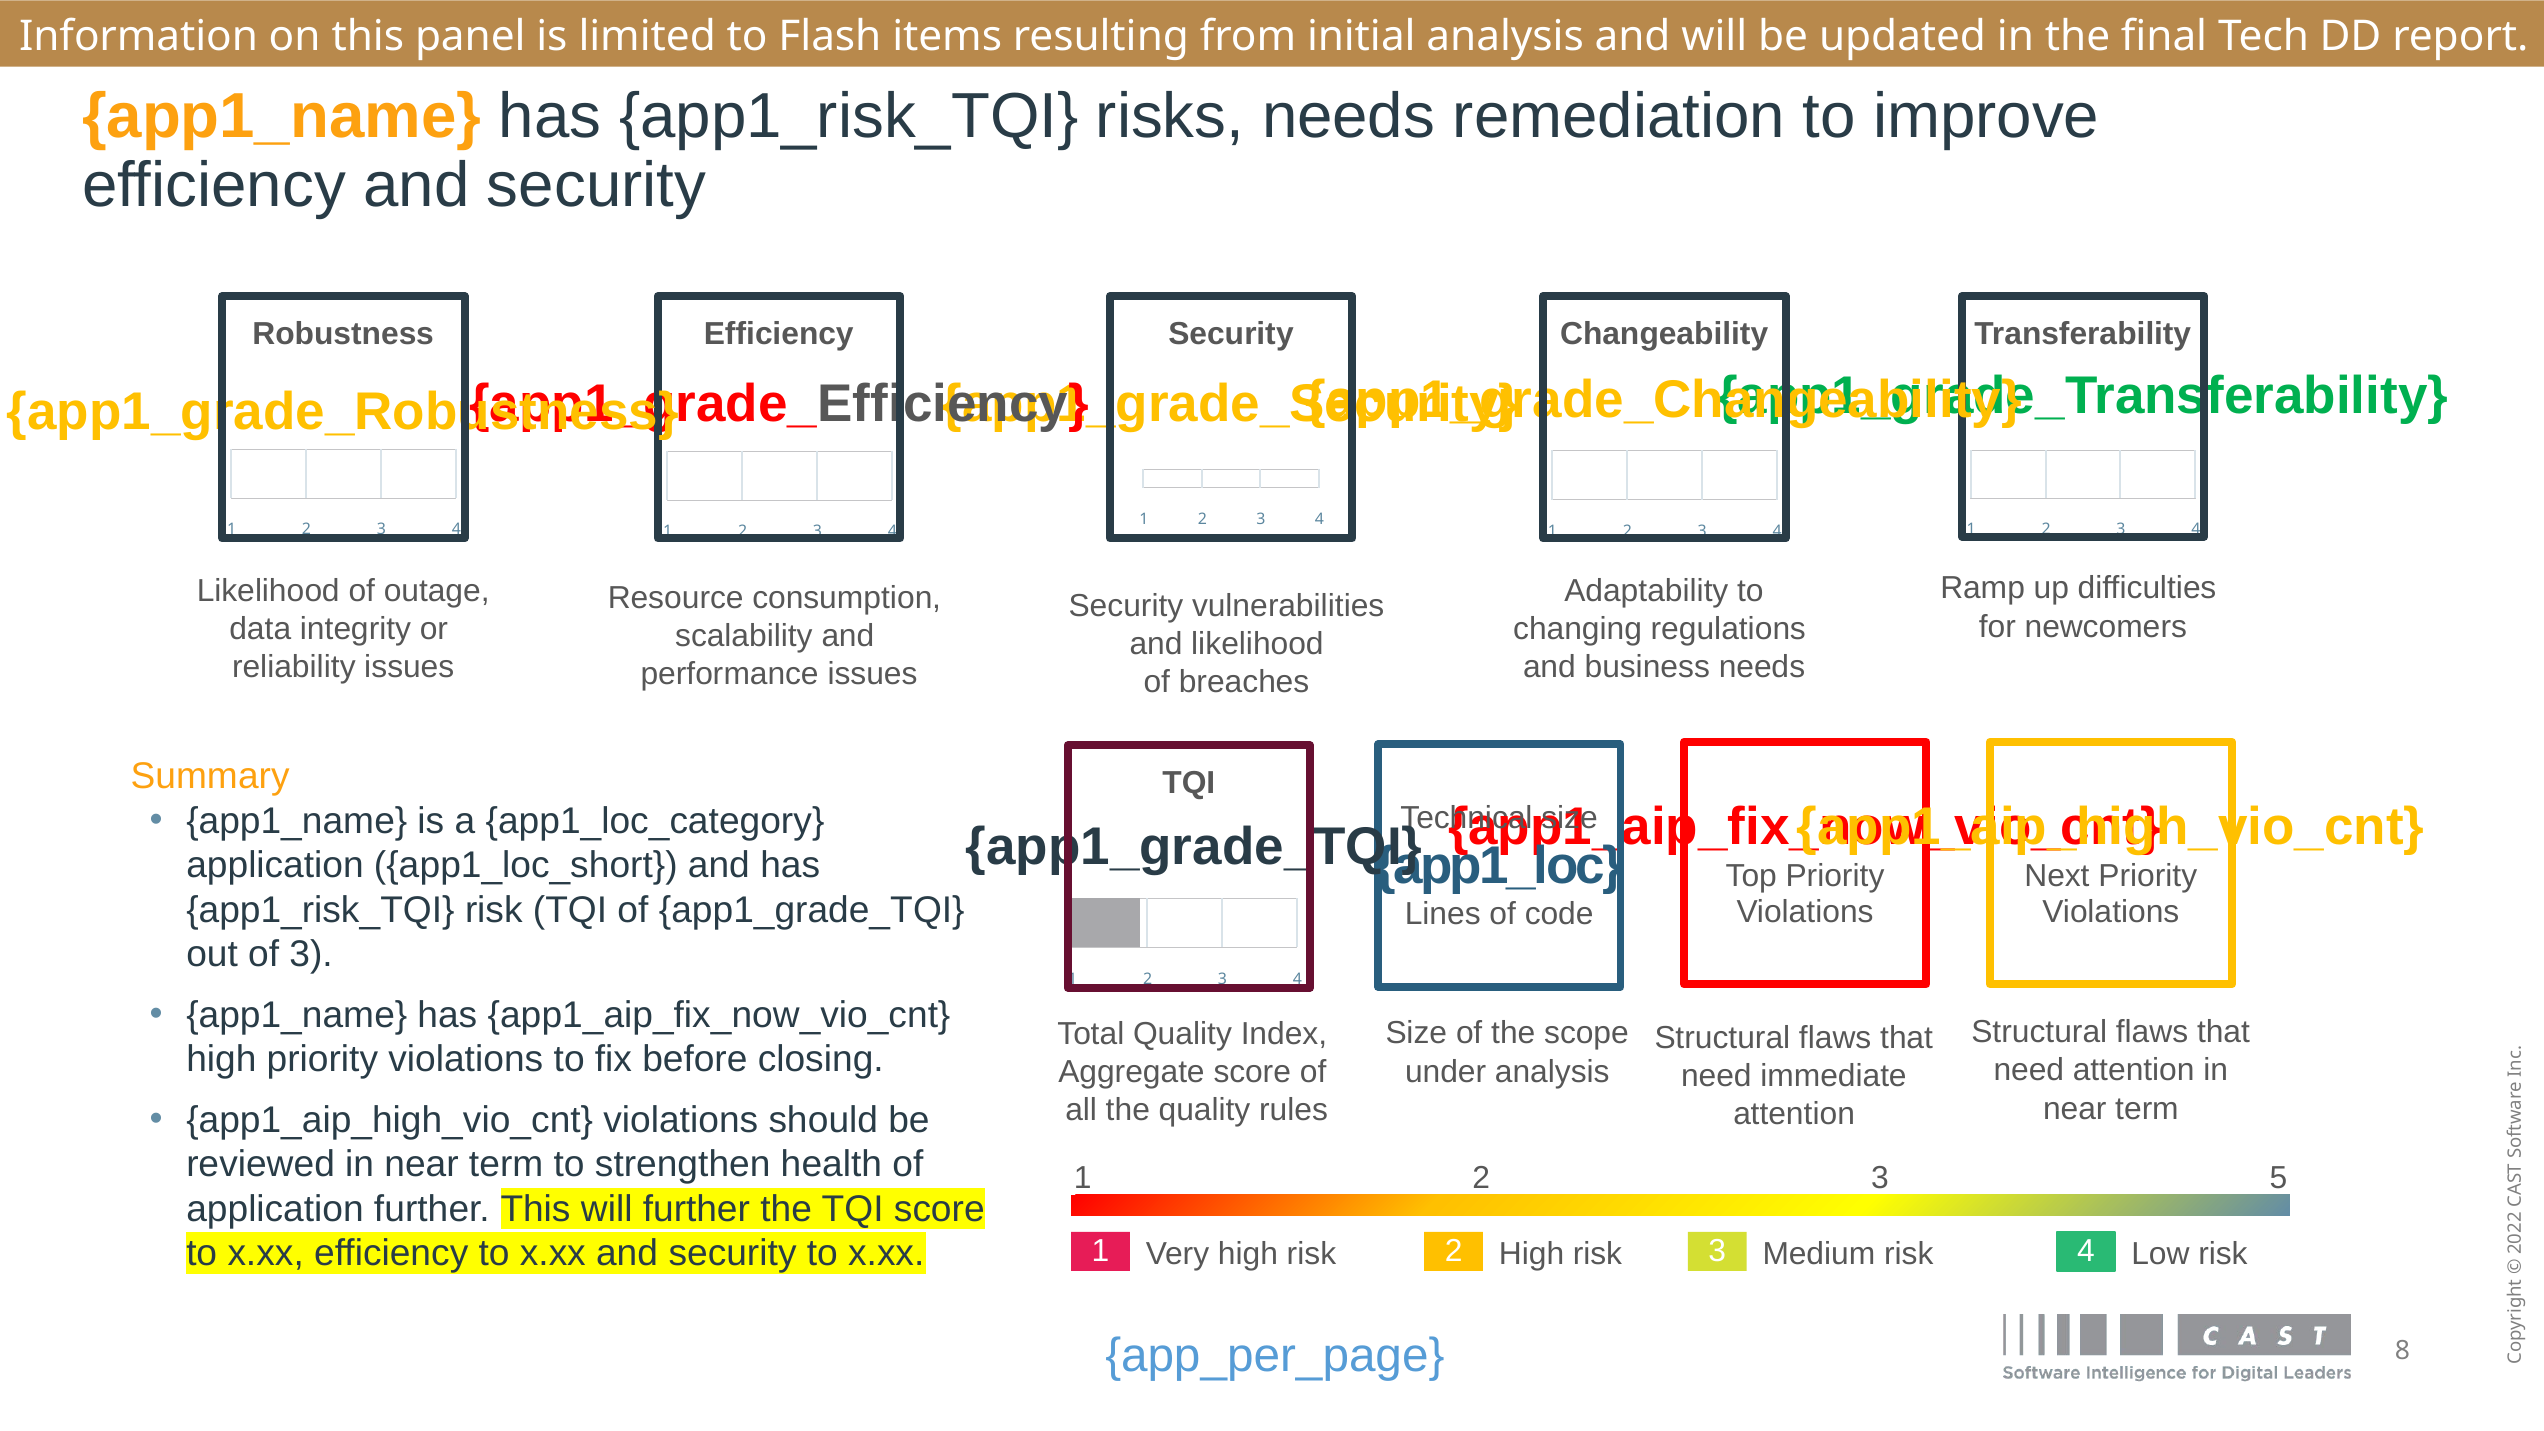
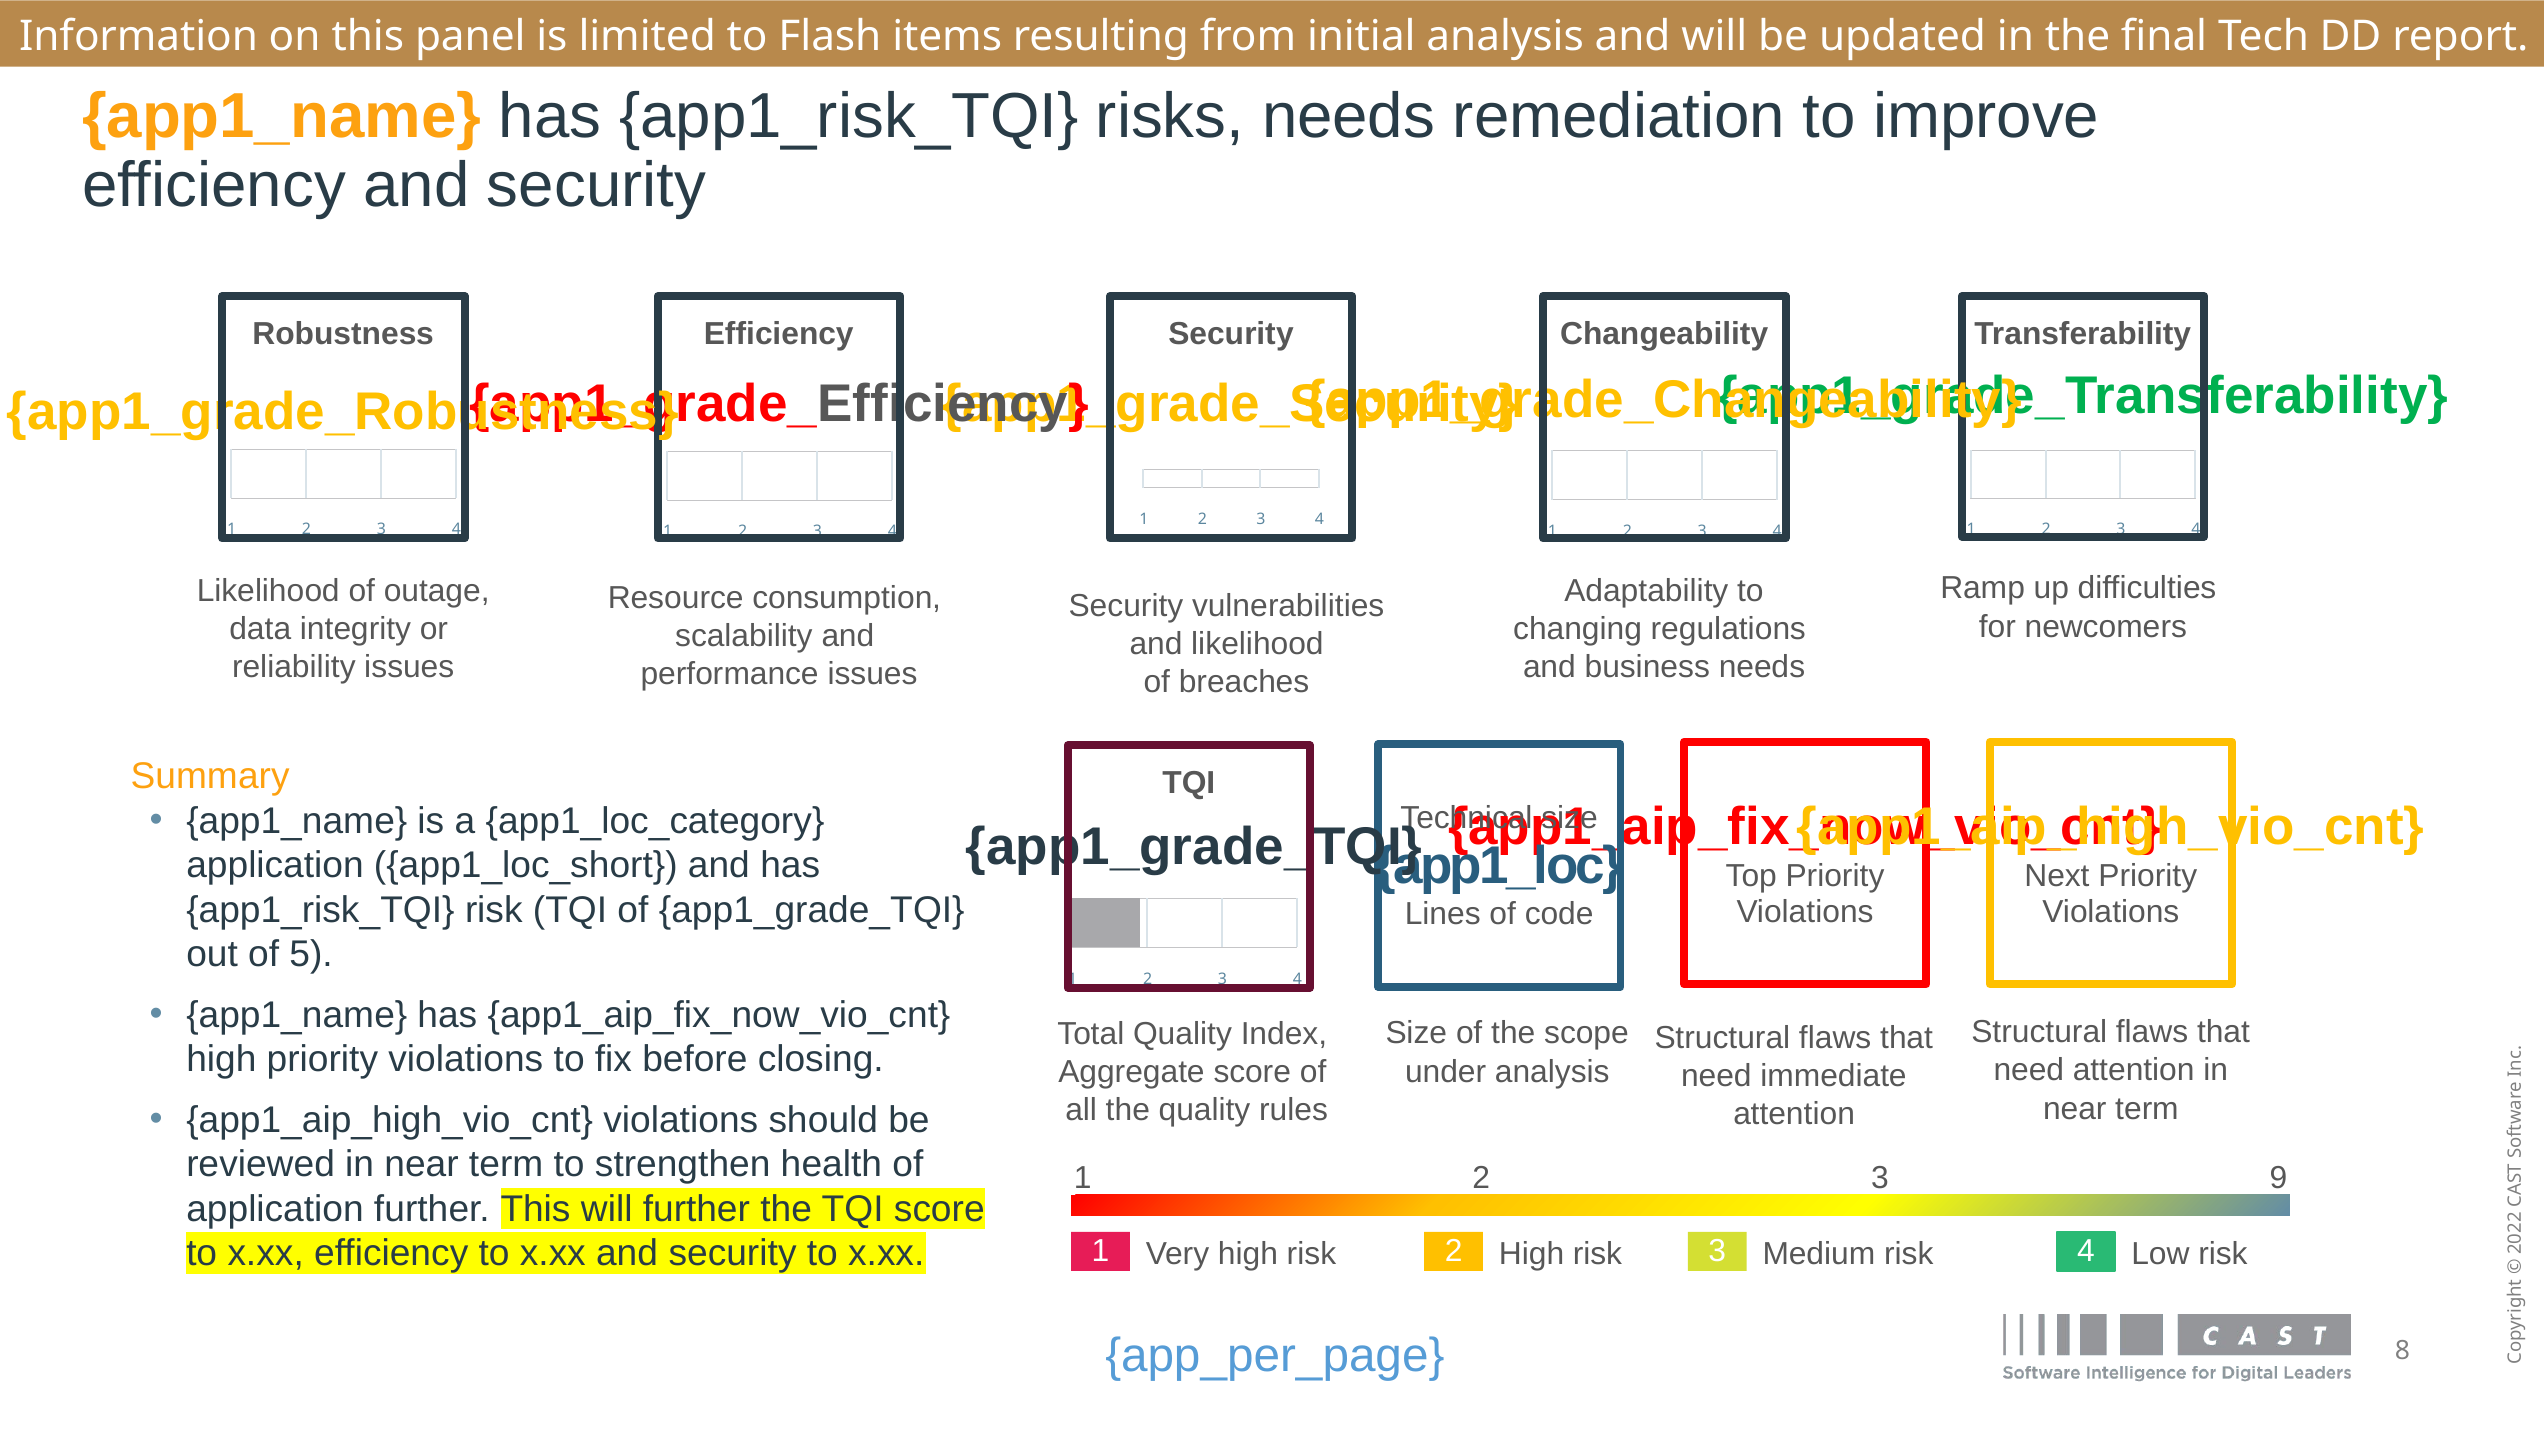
of 3: 3 -> 5 (311, 955)
5: 5 -> 9 (2279, 1178)
